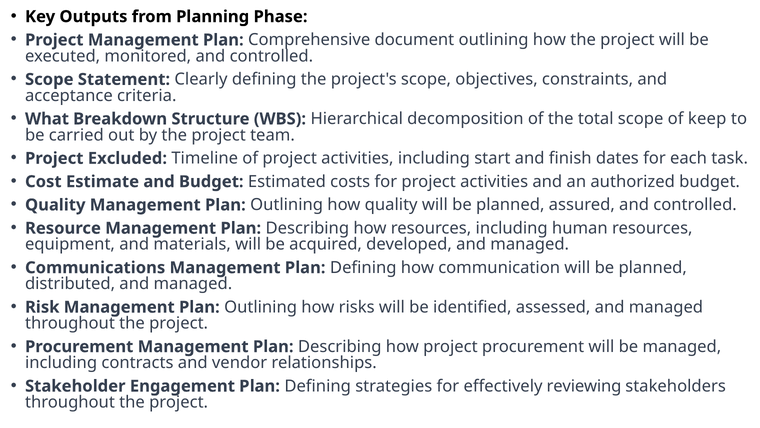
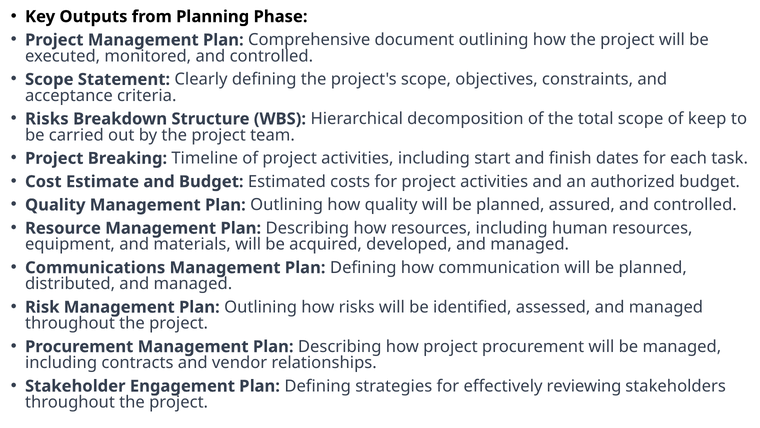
What: What -> Risks (47, 119)
Excluded: Excluded -> Breaking (127, 158)
